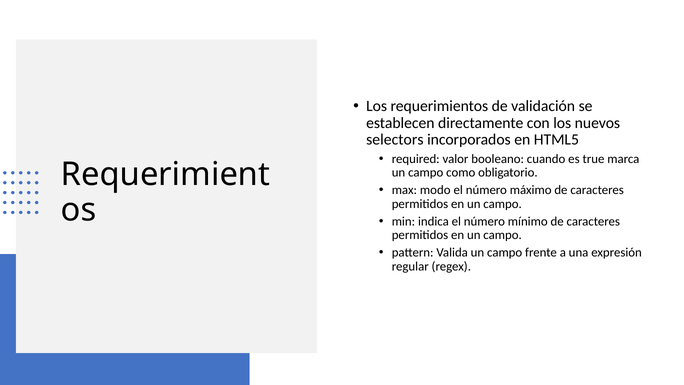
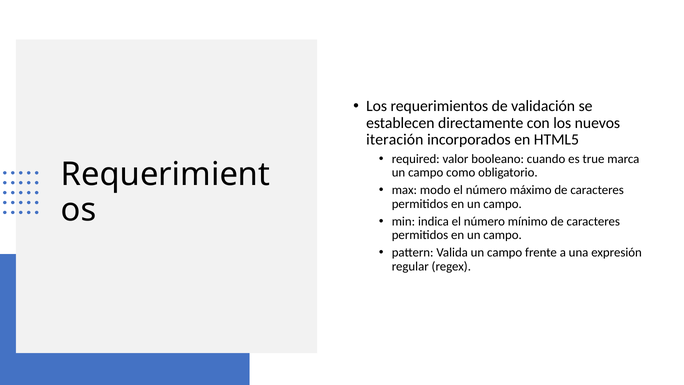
selectors: selectors -> iteración (395, 140)
